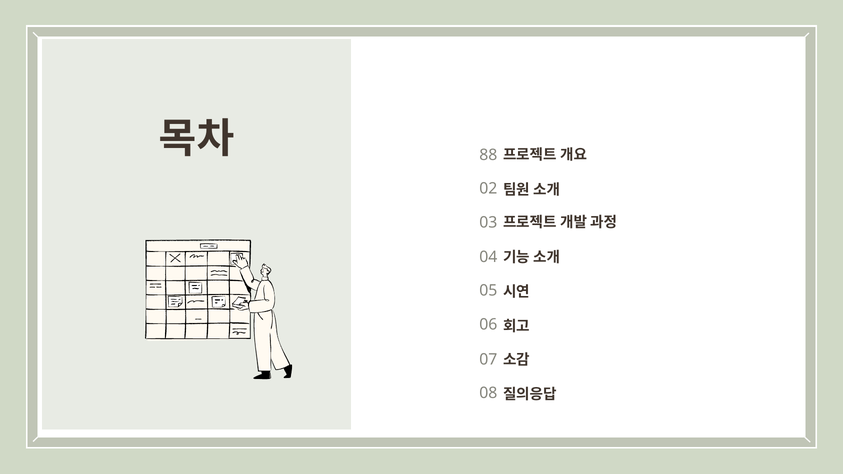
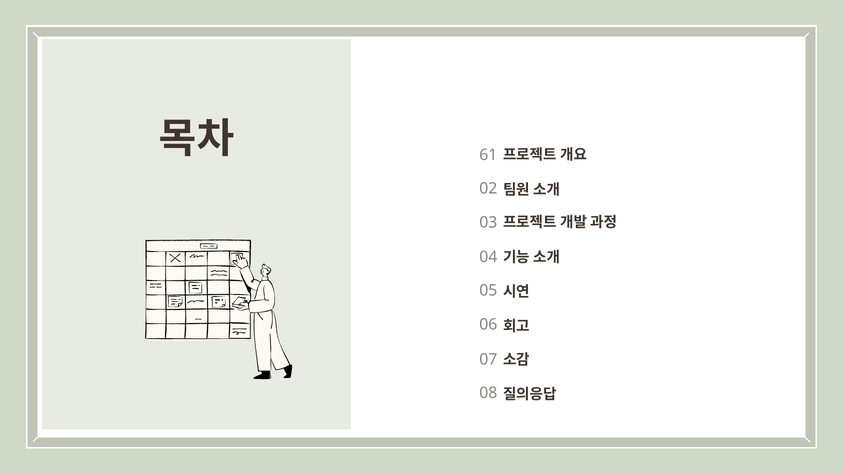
88: 88 -> 61 (488, 155)
